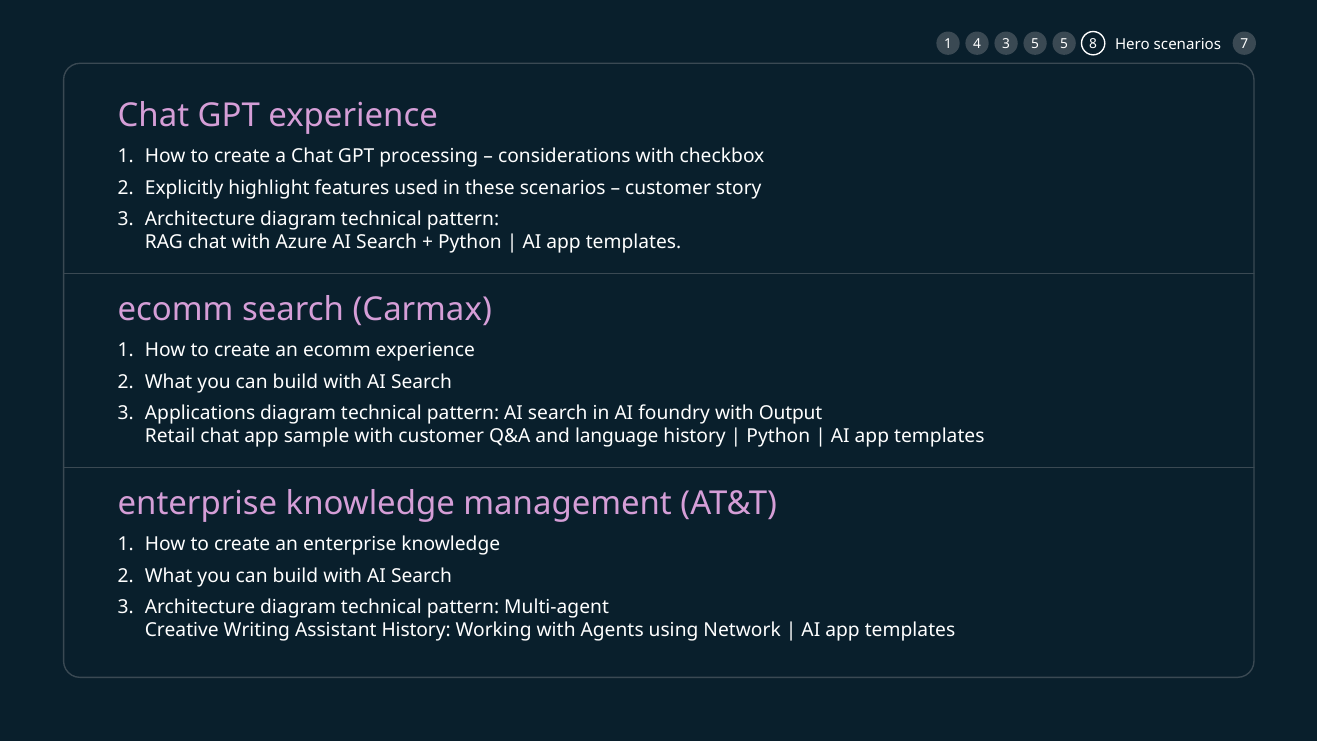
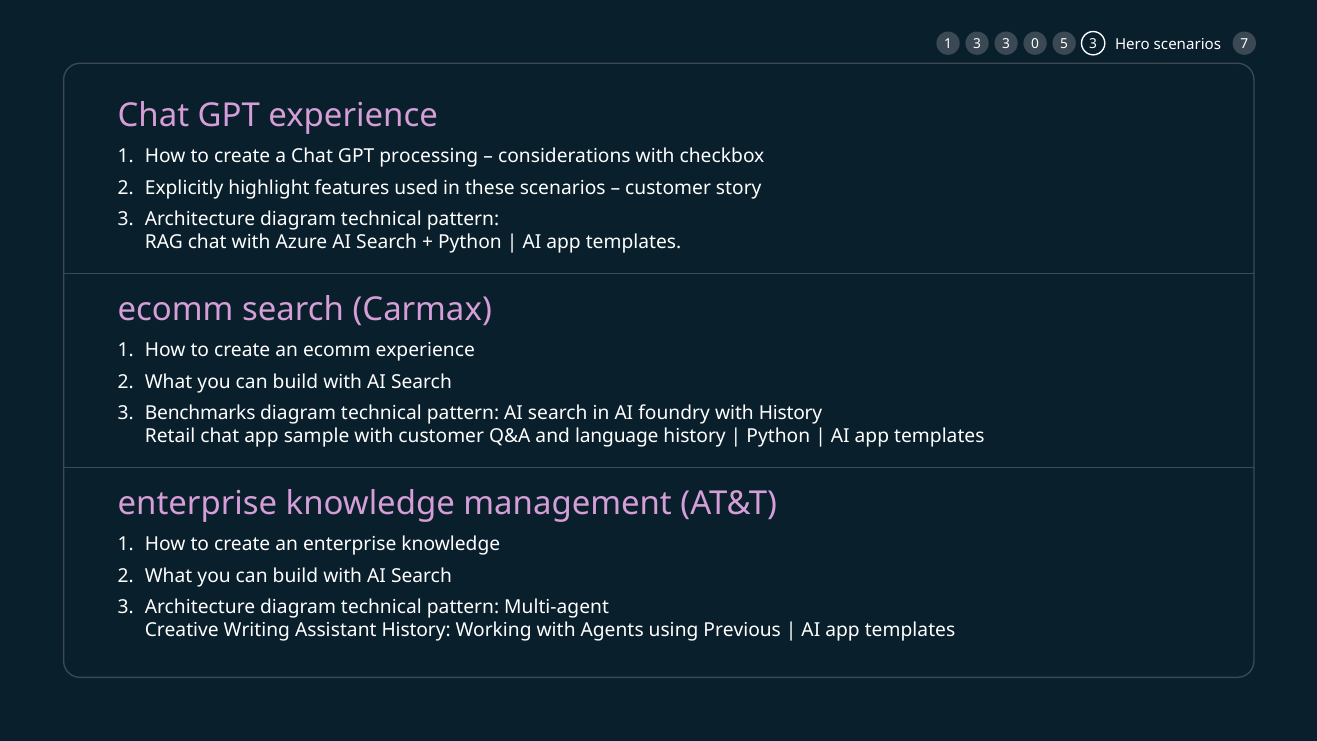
1 4: 4 -> 3 (977, 44)
3 5: 5 -> 0 (1035, 44)
5 8: 8 -> 3 (1093, 44)
Applications: Applications -> Benchmarks (200, 413)
with Output: Output -> History (791, 413)
Network: Network -> Previous (742, 630)
